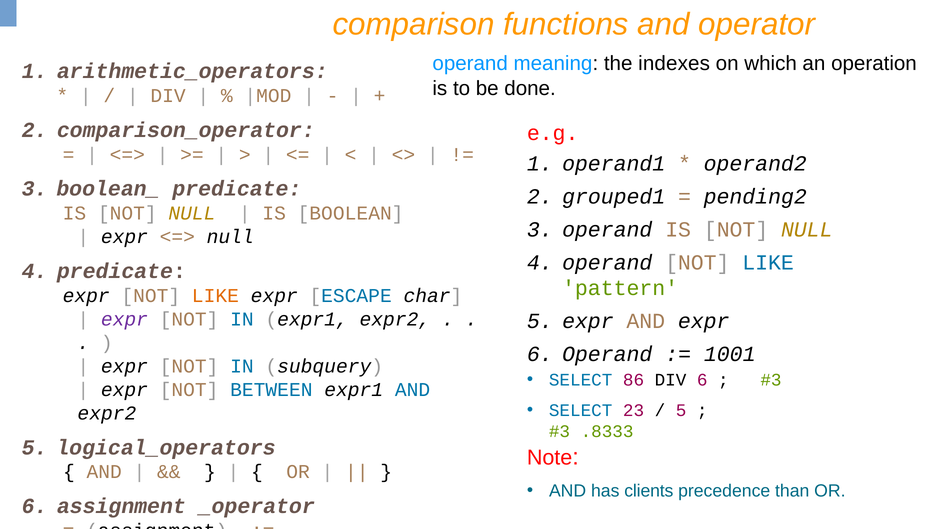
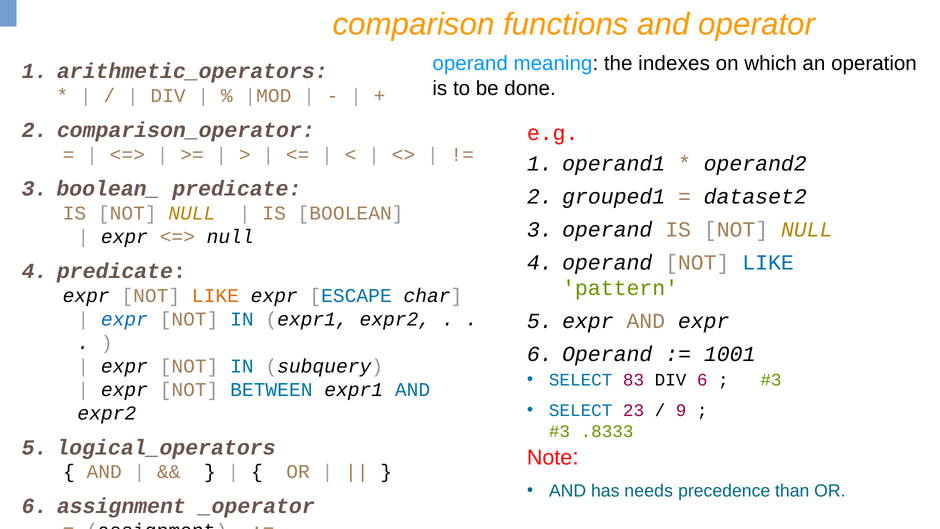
pending2: pending2 -> dataset2 (755, 197)
expr colour: purple -> blue (124, 319)
86: 86 -> 83 (634, 380)
5: 5 -> 9 (681, 410)
clients: clients -> needs (649, 491)
